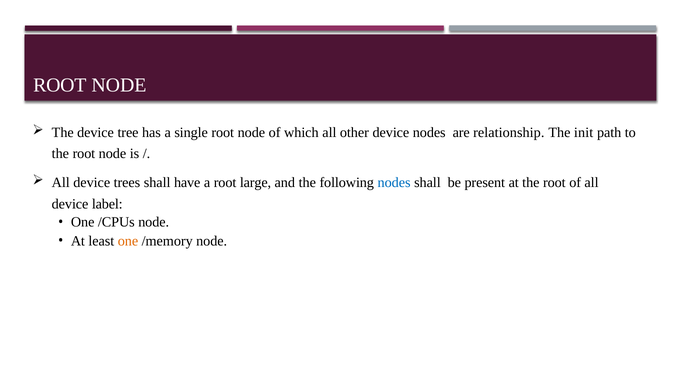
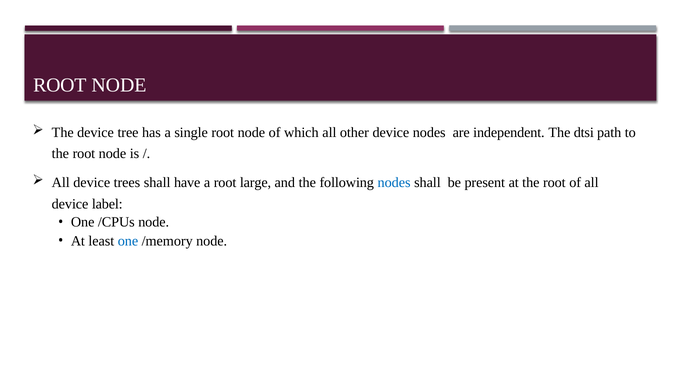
relationship: relationship -> independent (509, 132)
init: init -> dtsi (584, 132)
one colour: orange -> blue (128, 241)
